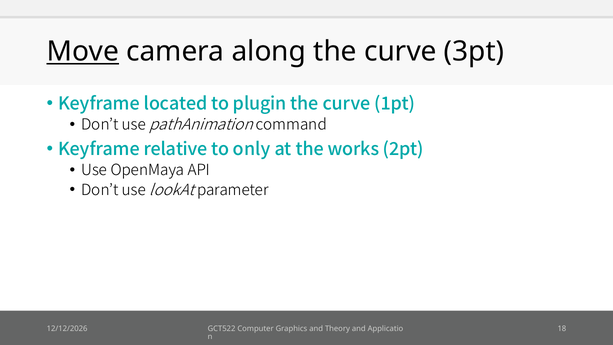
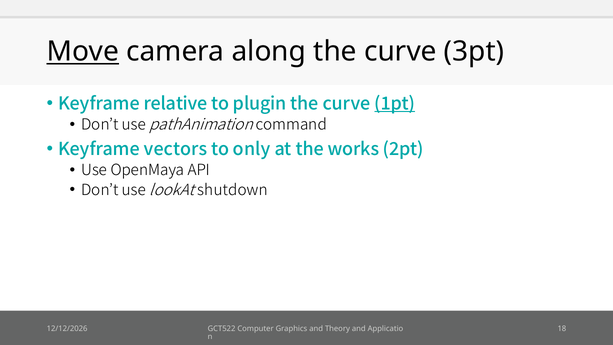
located: located -> relative (176, 104)
1pt underline: none -> present (395, 104)
relative: relative -> vectors (176, 149)
parameter: parameter -> shutdown (233, 190)
